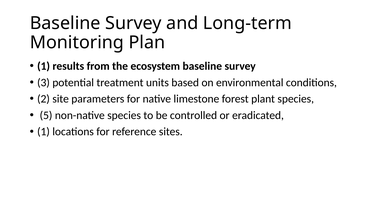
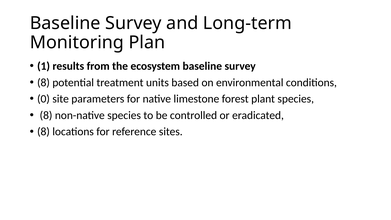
3: 3 -> 8 (43, 83)
2: 2 -> 0 (43, 99)
5: 5 -> 8 (46, 115)
1: 1 -> 8 (43, 132)
